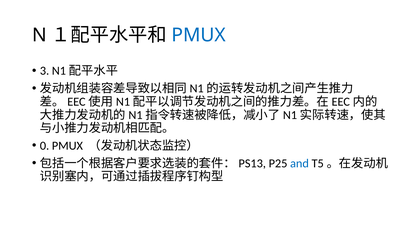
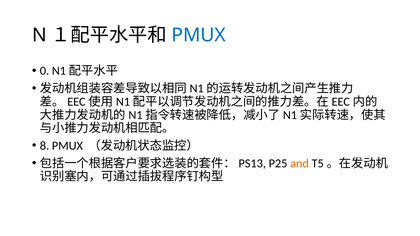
3: 3 -> 0 (45, 71)
0: 0 -> 8 (45, 146)
and colour: blue -> orange (299, 164)
